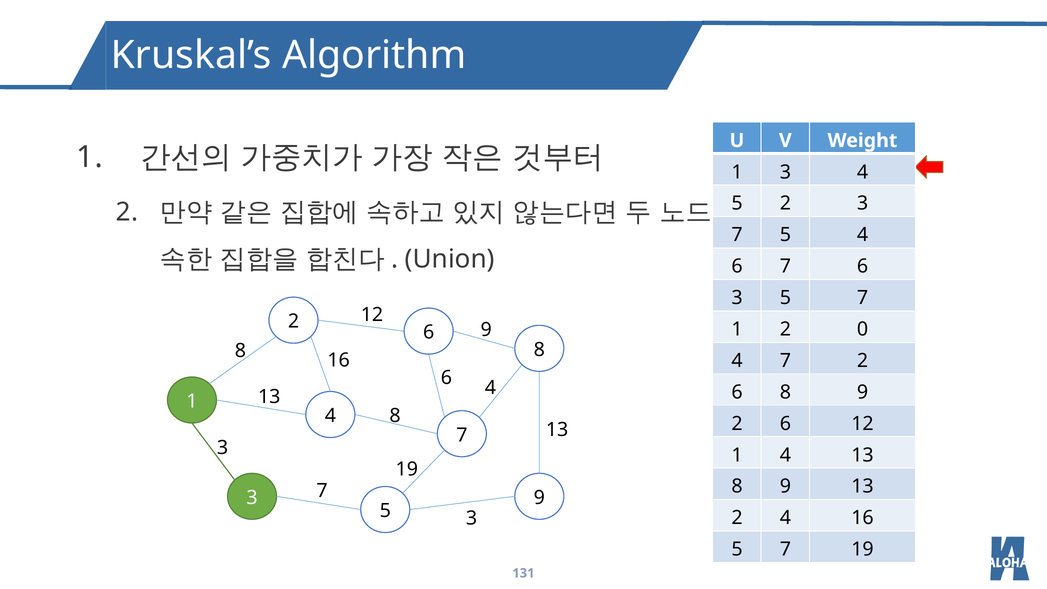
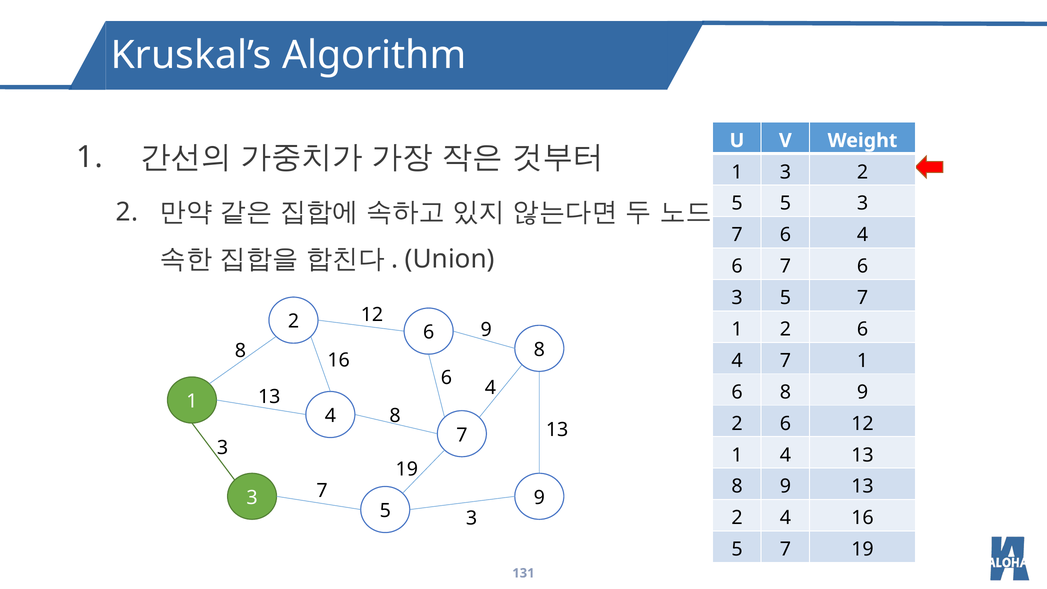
3 4: 4 -> 2 (863, 172)
2: 2 -> 5 (785, 203)
5: 5 -> 6 (785, 235)
1 2 0: 0 -> 6 (863, 329)
4 7 2: 2 -> 1 (863, 361)
